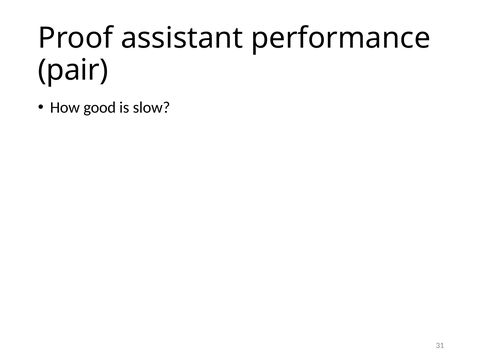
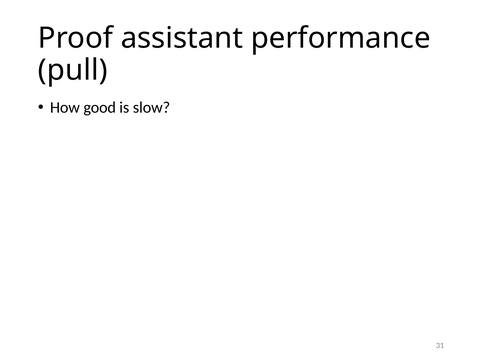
pair: pair -> pull (73, 70)
